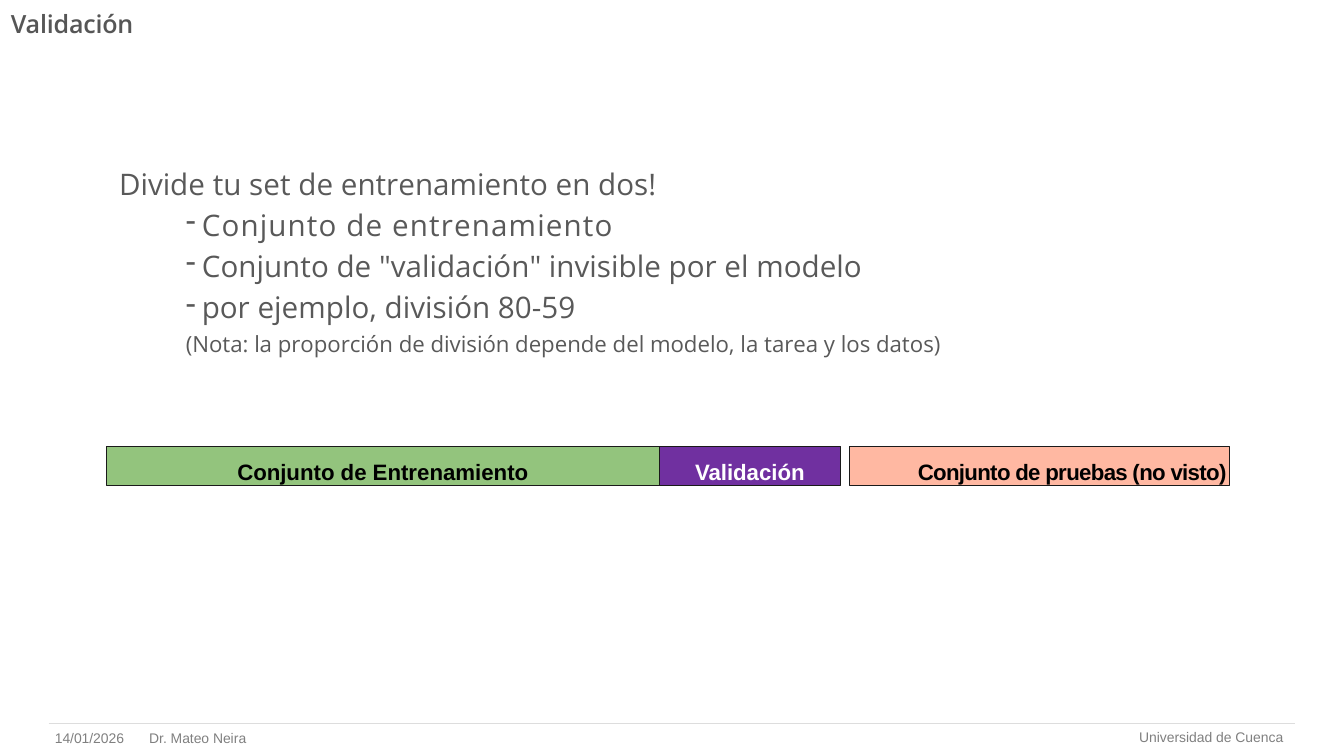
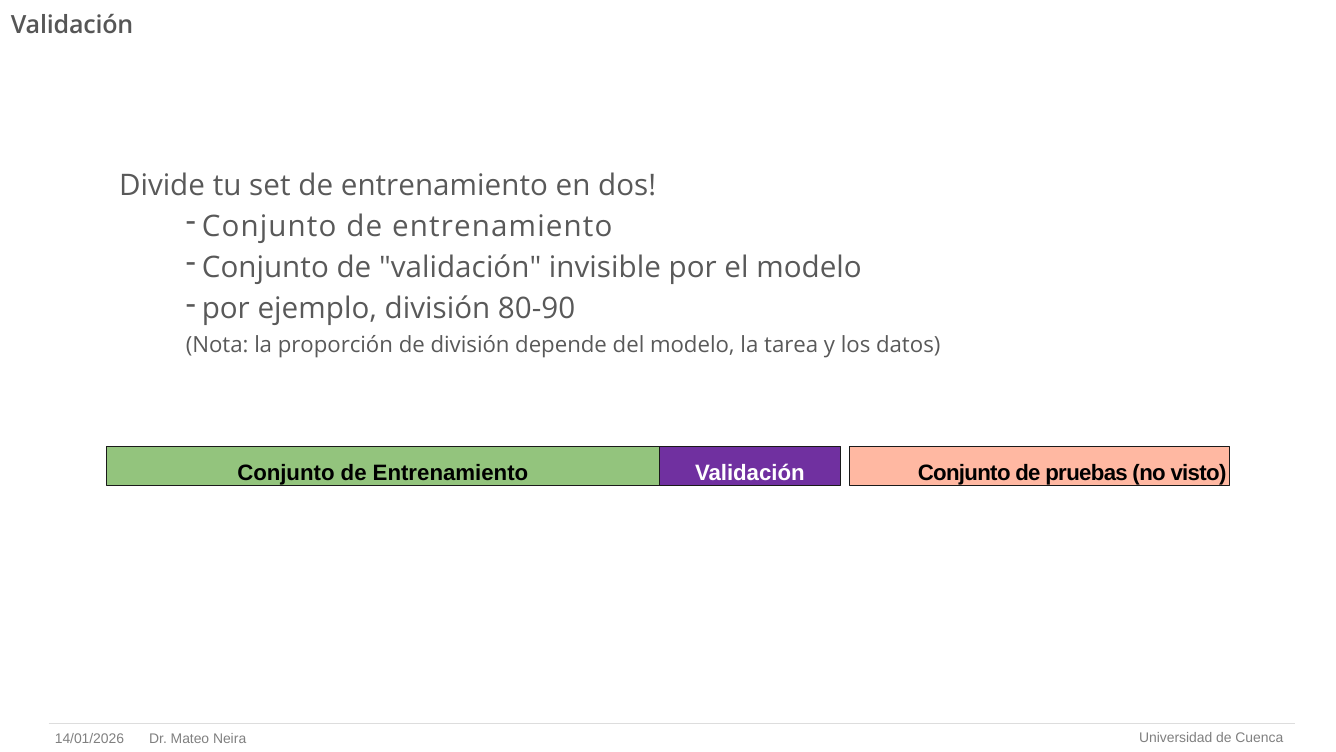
80-59: 80-59 -> 80-90 (537, 309)
